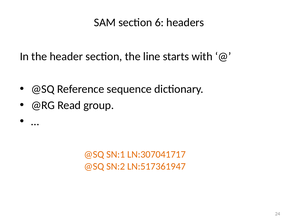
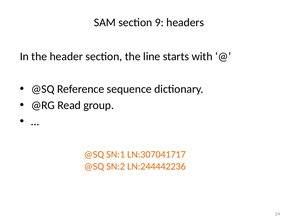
6: 6 -> 9 (159, 22)
LN:517361947: LN:517361947 -> LN:244442236 (156, 166)
